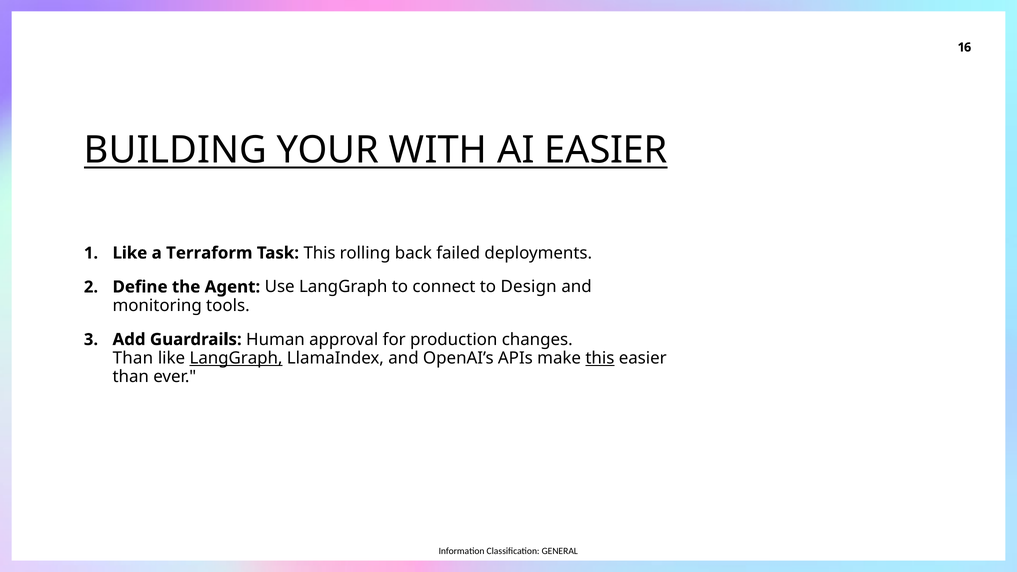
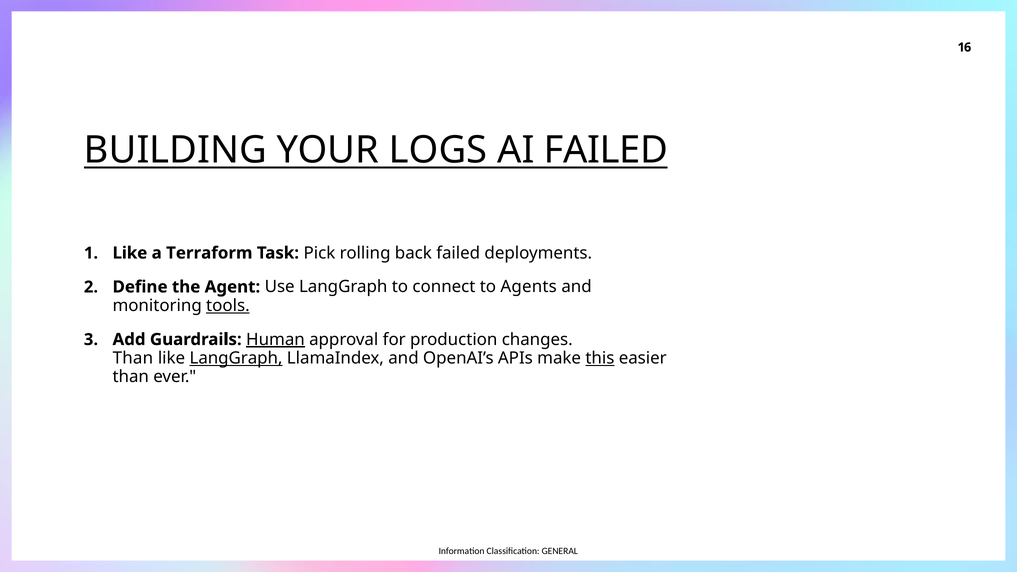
WITH: WITH -> LOGS (438, 150)
AI EASIER: EASIER -> FAILED (606, 150)
Task This: This -> Pick (319, 253)
Design: Design -> Agents (529, 287)
tools underline: none -> present (228, 306)
Human underline: none -> present (275, 340)
